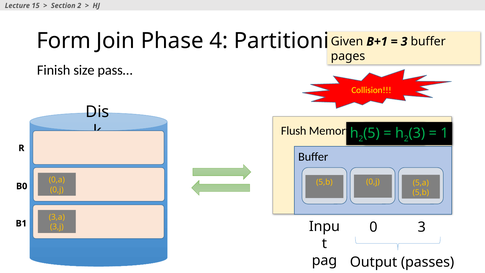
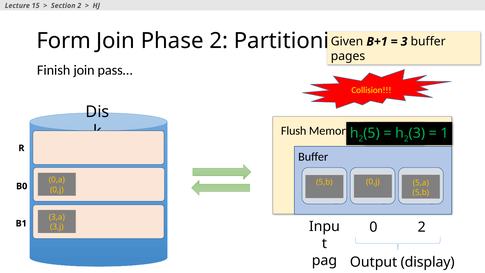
Phase 4: 4 -> 2 (219, 41)
Finish size: size -> join (84, 70)
0 3: 3 -> 2 (422, 227)
passes: passes -> display (428, 262)
